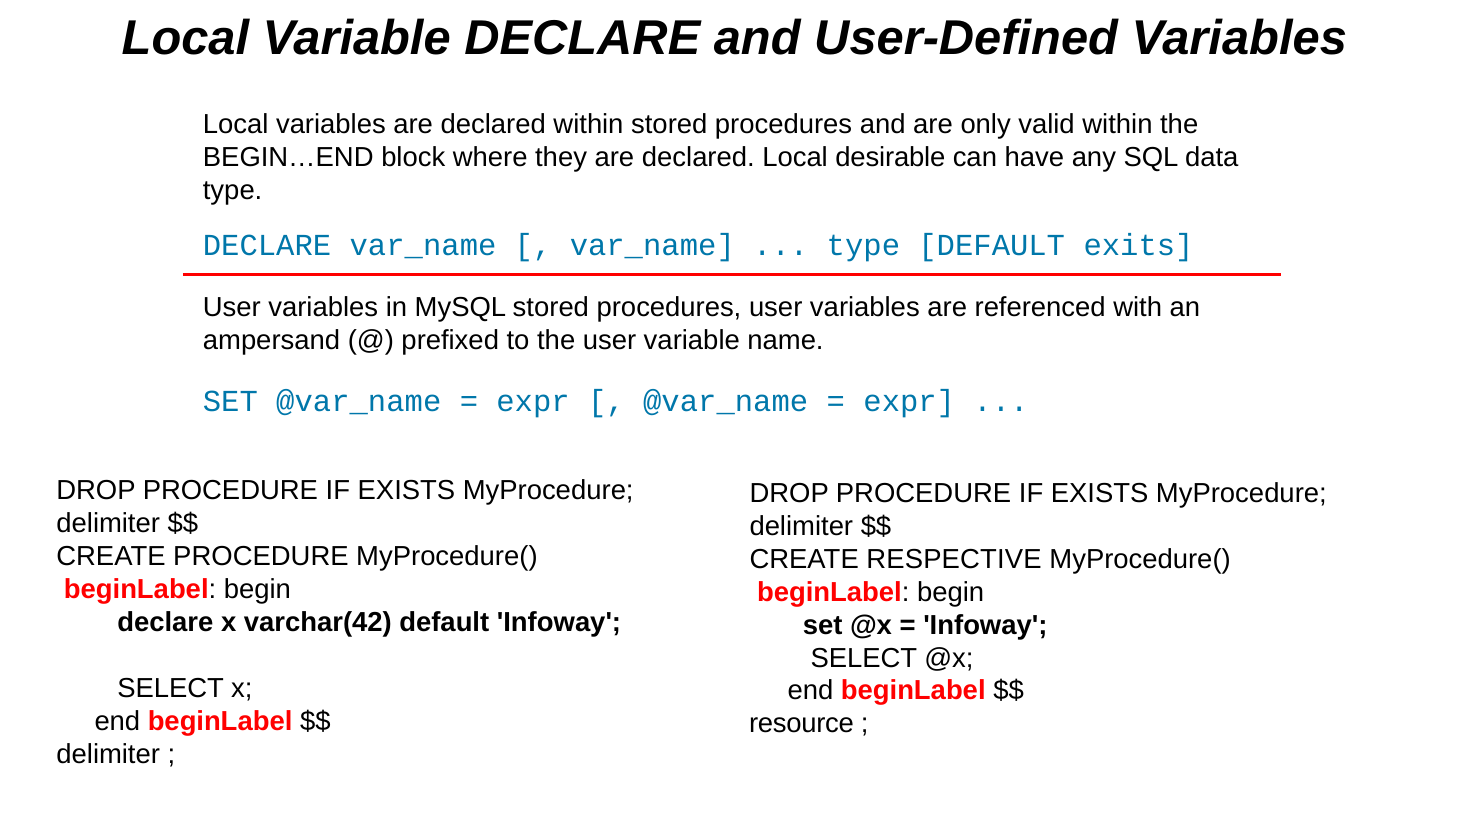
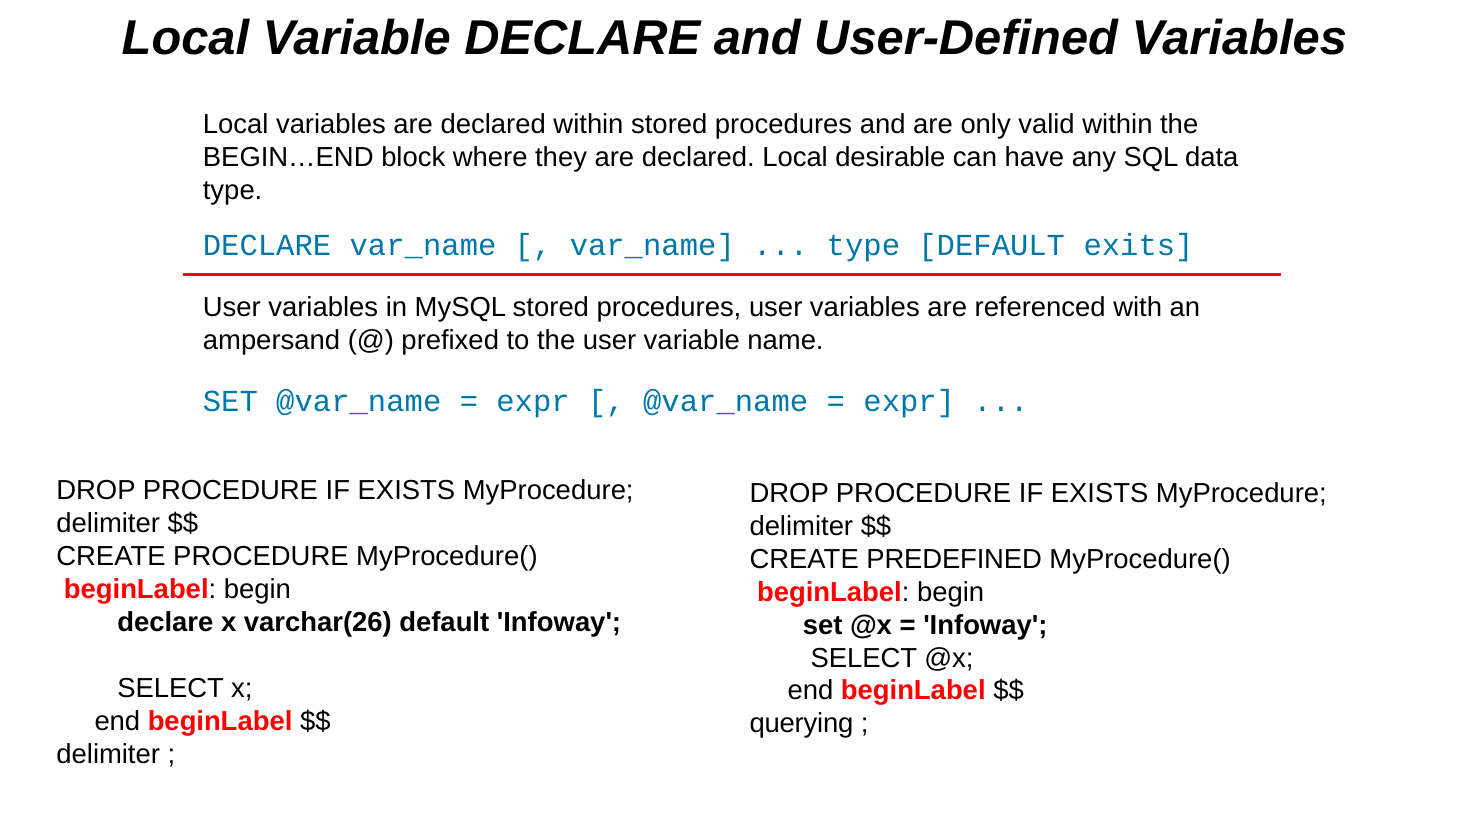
RESPECTIVE: RESPECTIVE -> PREDEFINED (954, 559)
varchar(42: varchar(42 -> varchar(26 (318, 622)
resource: resource -> querying (801, 724)
